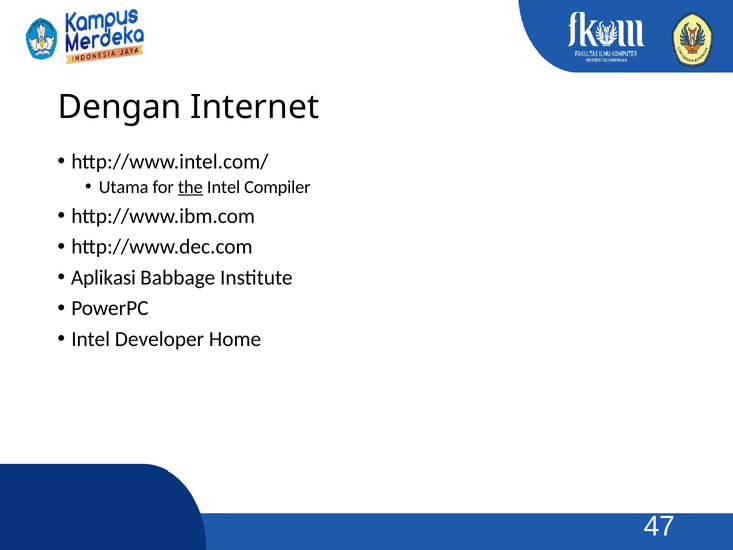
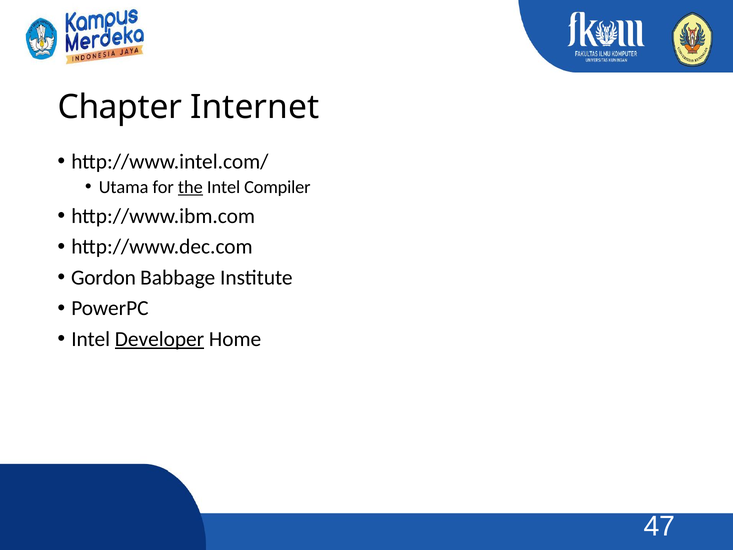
Dengan: Dengan -> Chapter (120, 107)
Aplikasi: Aplikasi -> Gordon (103, 277)
Developer underline: none -> present (160, 339)
